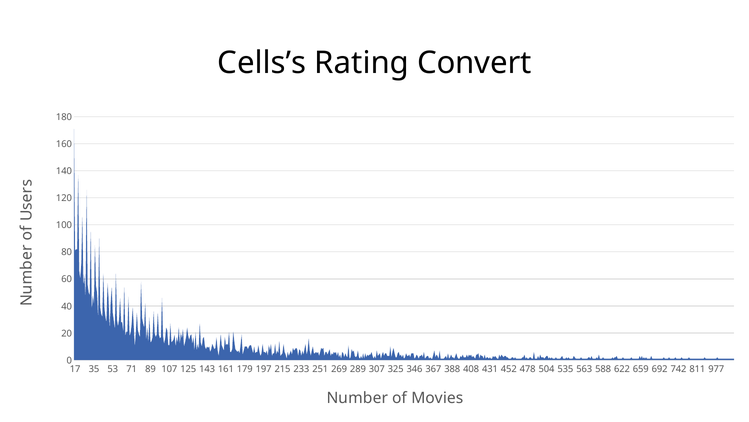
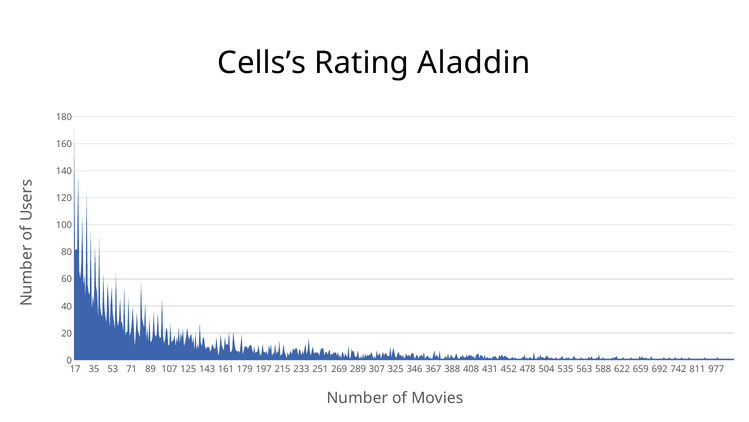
Convert: Convert -> Aladdin (474, 63)
